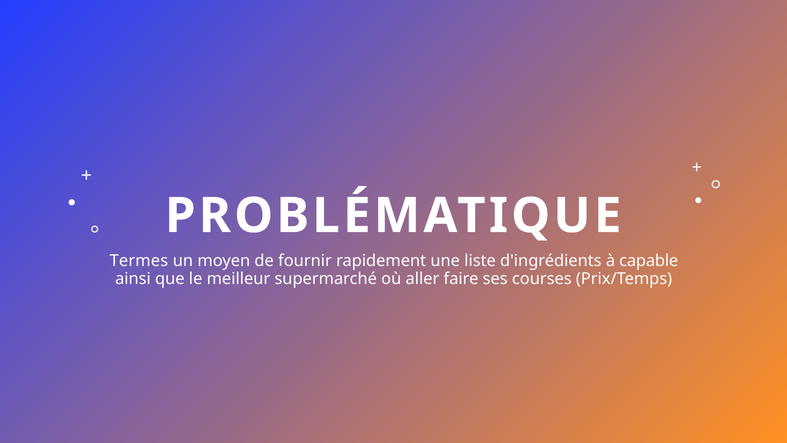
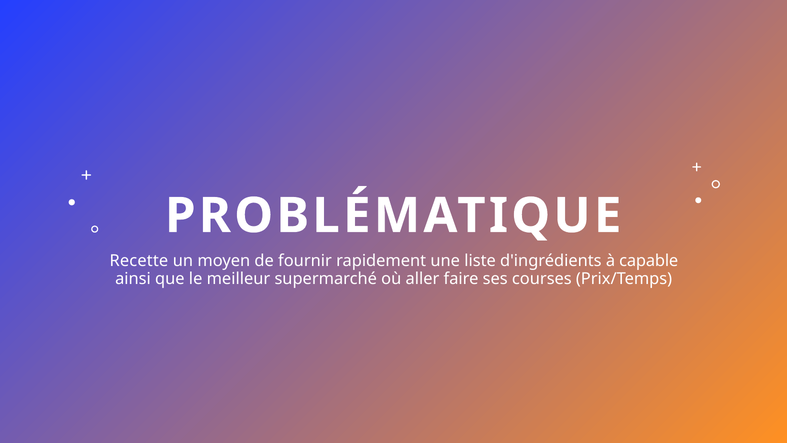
Termes: Termes -> Recette (139, 261)
